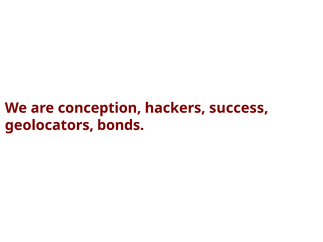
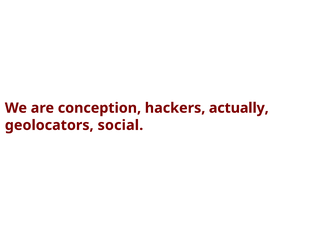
success: success -> actually (239, 108)
bonds: bonds -> social (120, 125)
